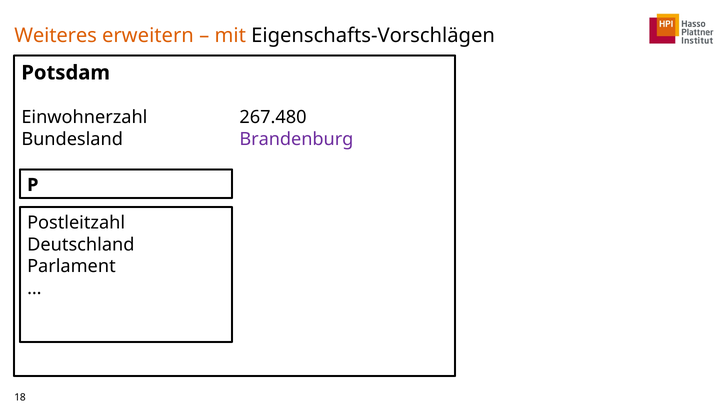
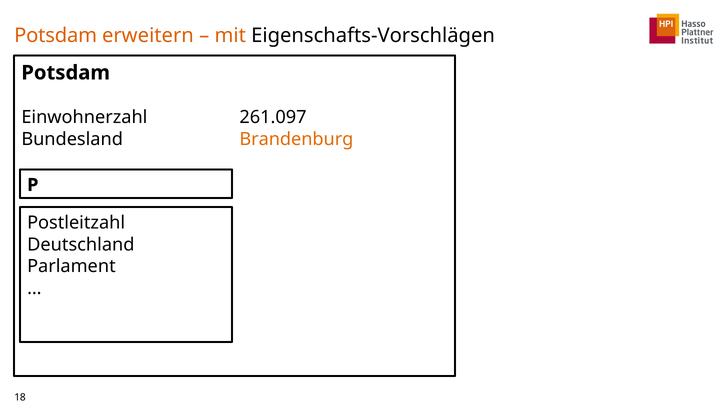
Weiteres: Weiteres -> Potsdam (56, 36)
267.480: 267.480 -> 261.097 (273, 117)
Brandenburg colour: purple -> orange (296, 139)
